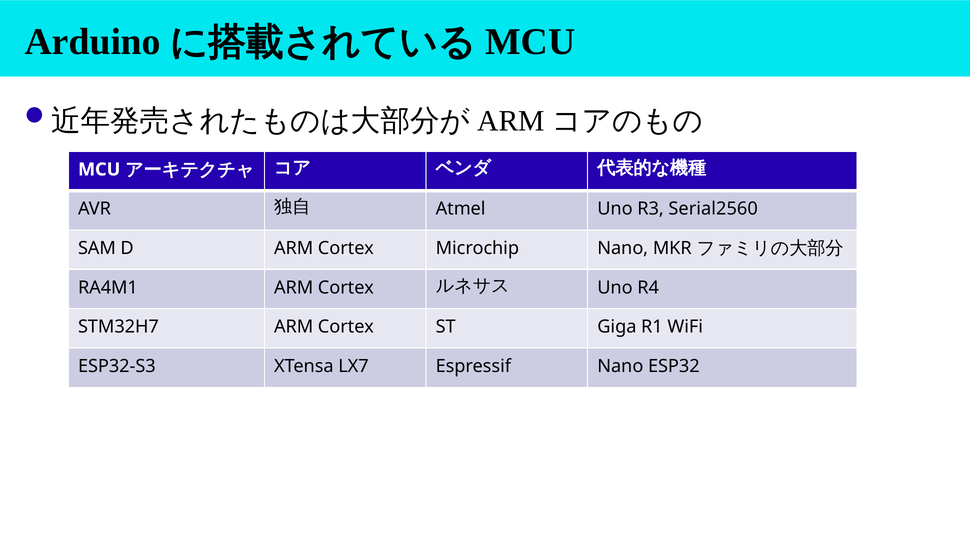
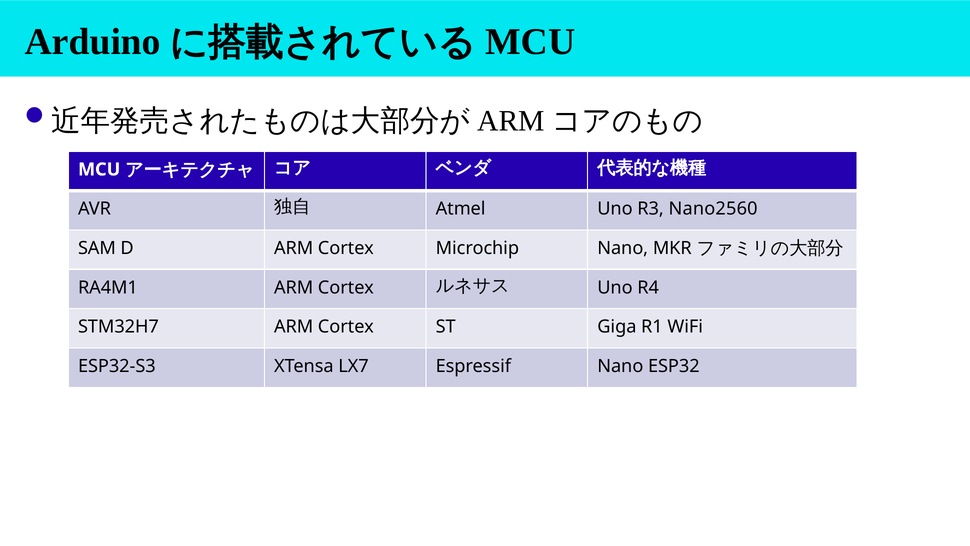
Serial2560: Serial2560 -> Nano2560 (713, 209)
